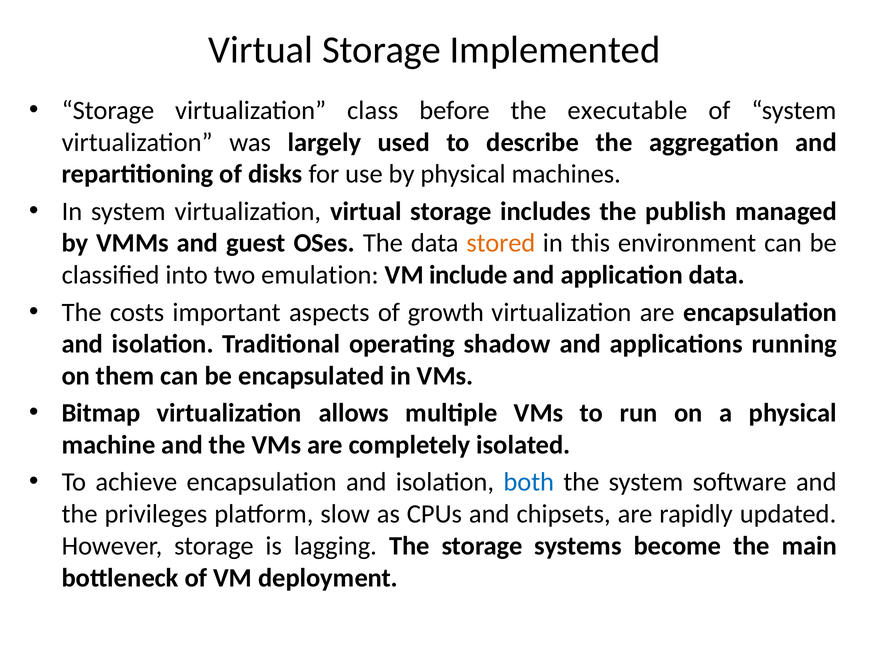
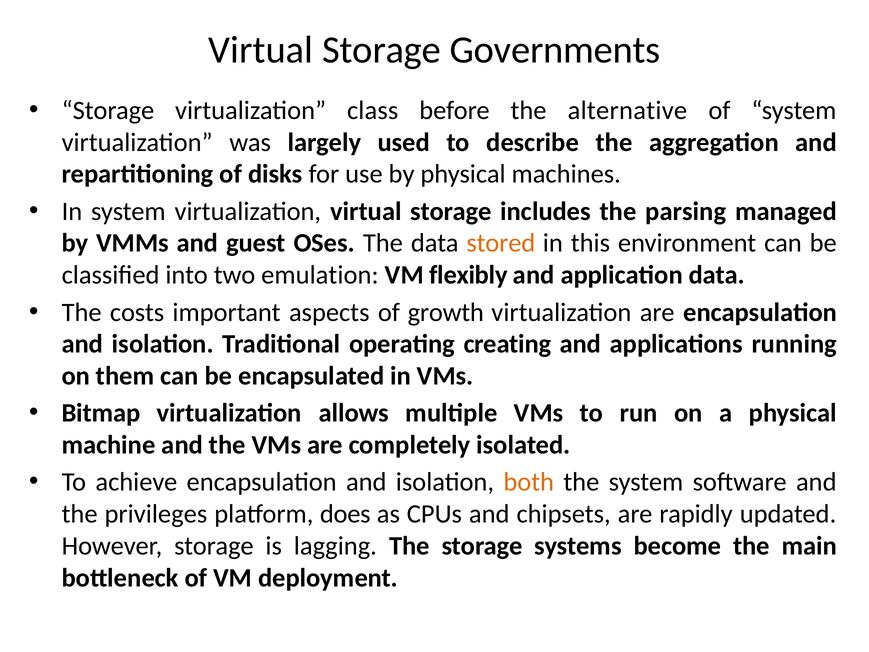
Implemented: Implemented -> Governments (555, 50)
executable: executable -> alternative (627, 110)
publish: publish -> parsing (686, 211)
include: include -> flexibly (468, 275)
shadow: shadow -> creating (507, 344)
both colour: blue -> orange (529, 482)
slow: slow -> does (345, 514)
